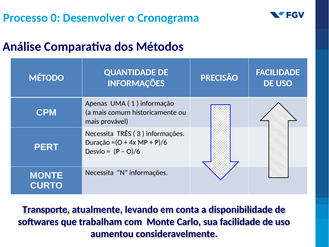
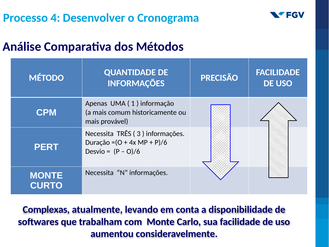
0: 0 -> 4 (55, 18)
Transporte: Transporte -> Complexas (46, 209)
